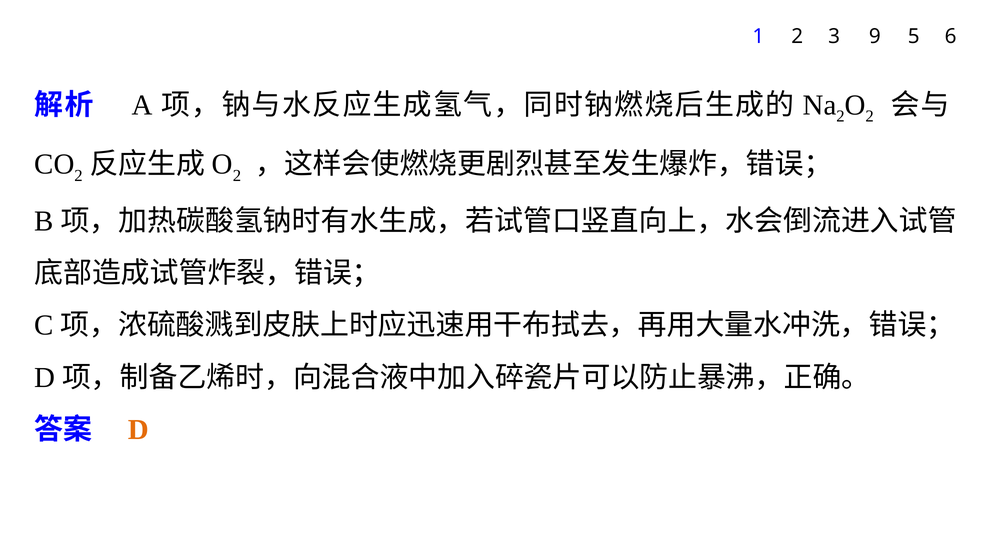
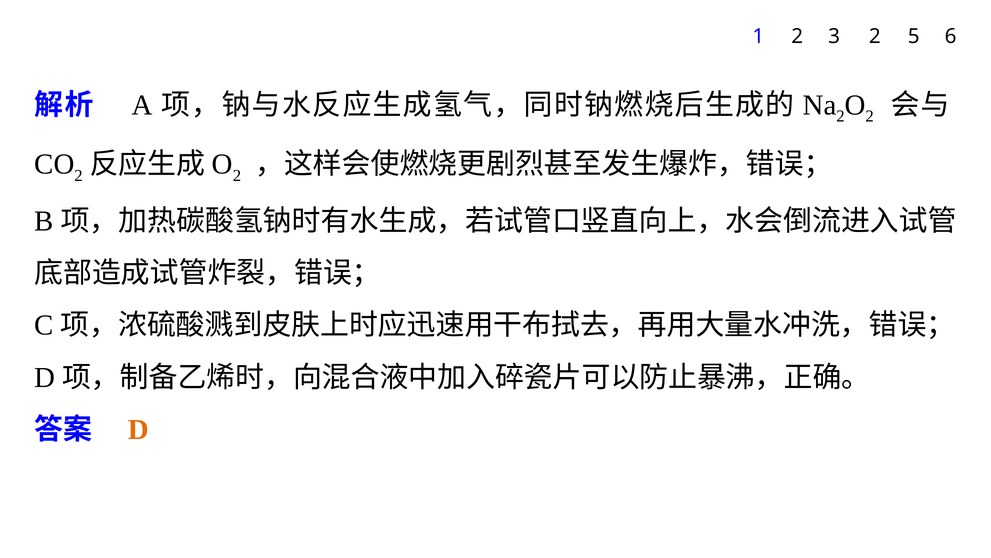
3 9: 9 -> 2 (875, 36)
